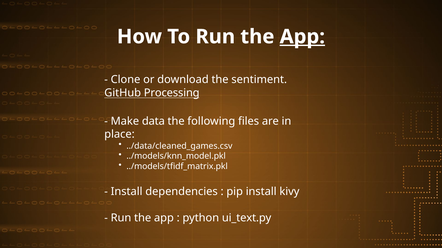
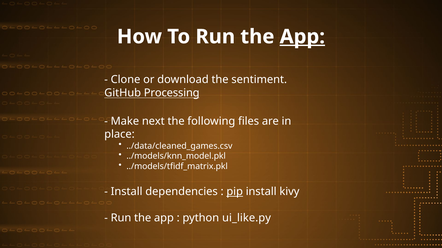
data: data -> next (153, 121)
pip underline: none -> present (235, 192)
ui_text.py: ui_text.py -> ui_like.py (247, 219)
